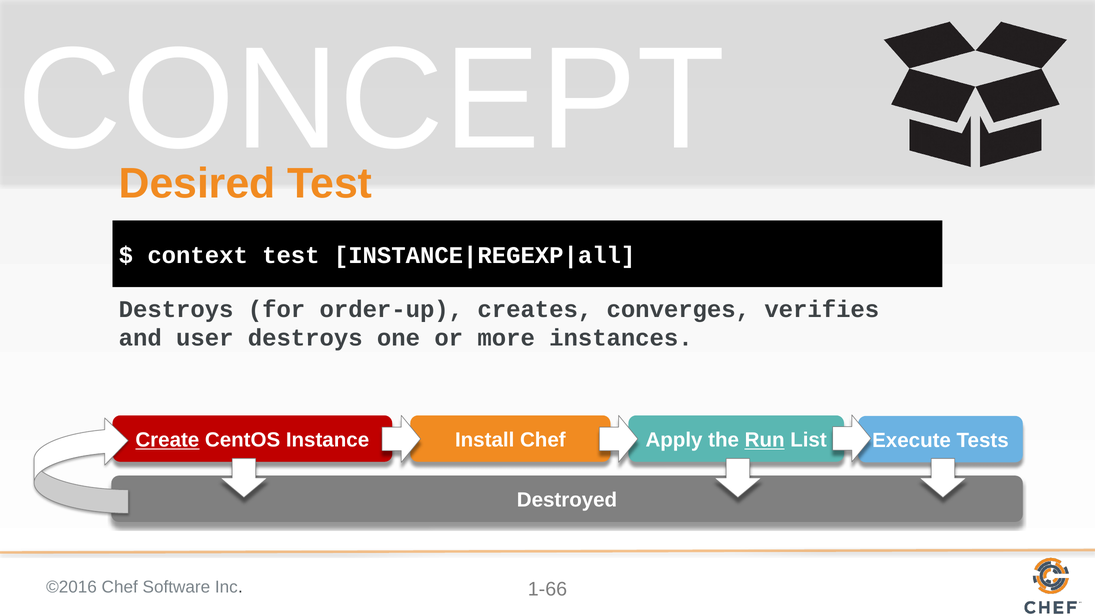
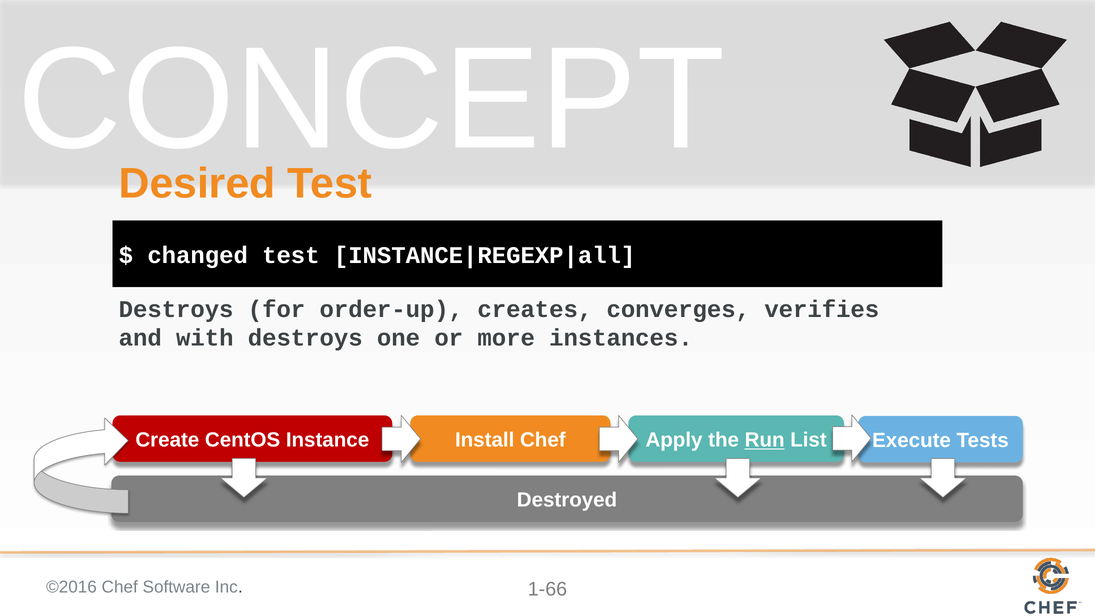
context: context -> changed (198, 255)
user: user -> with (205, 338)
Create underline: present -> none (167, 440)
